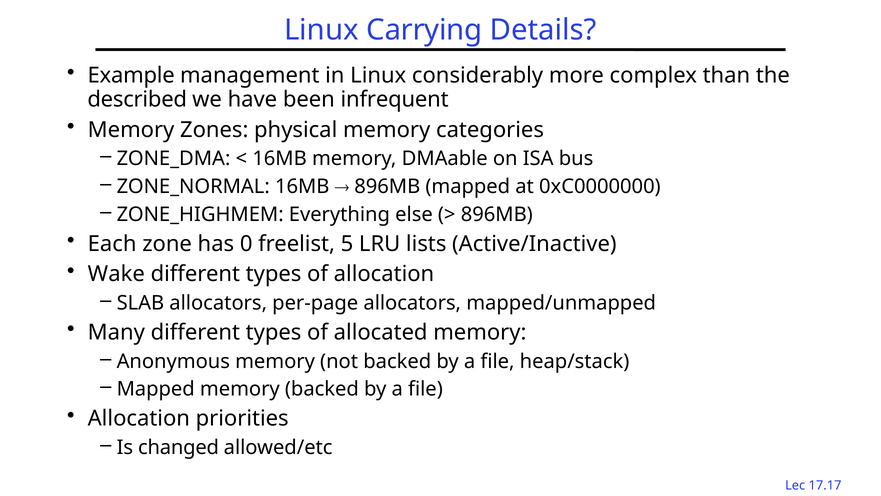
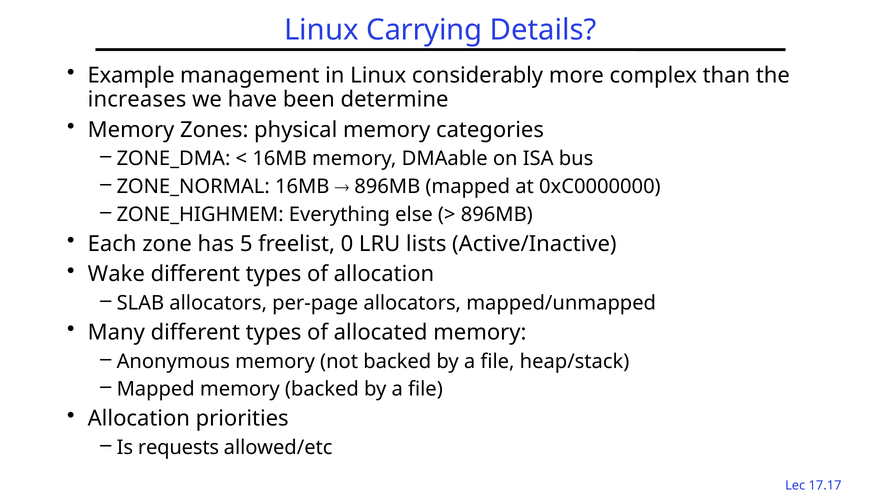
described: described -> increases (137, 99)
infrequent: infrequent -> determine (395, 99)
0: 0 -> 5 (246, 244)
5: 5 -> 0 (347, 244)
changed: changed -> requests (179, 447)
